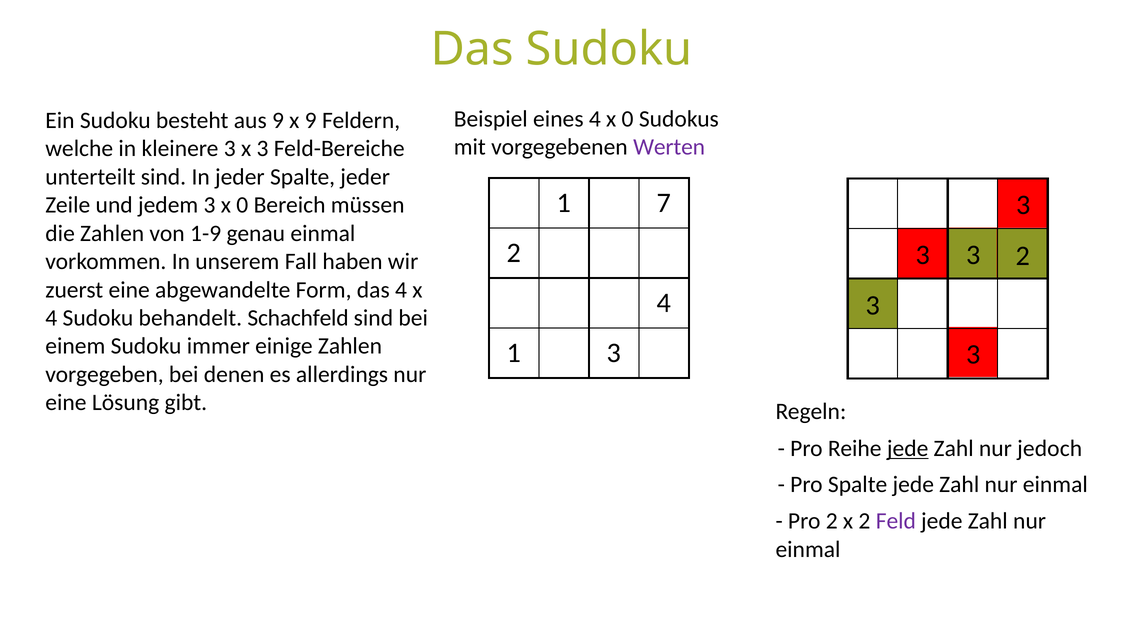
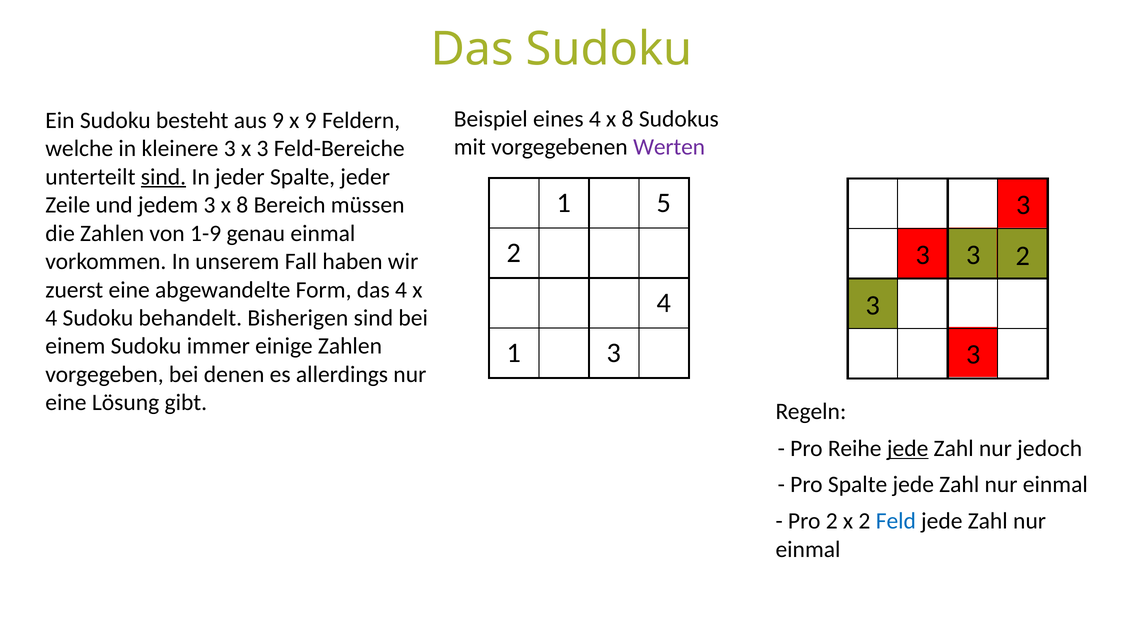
4 x 0: 0 -> 8 (628, 119)
sind underline: none -> present (163, 177)
7: 7 -> 5 (664, 203)
3 x 0: 0 -> 8 (242, 205)
Schachfeld: Schachfeld -> Bisherigen (298, 318)
Feld colour: purple -> blue (896, 521)
